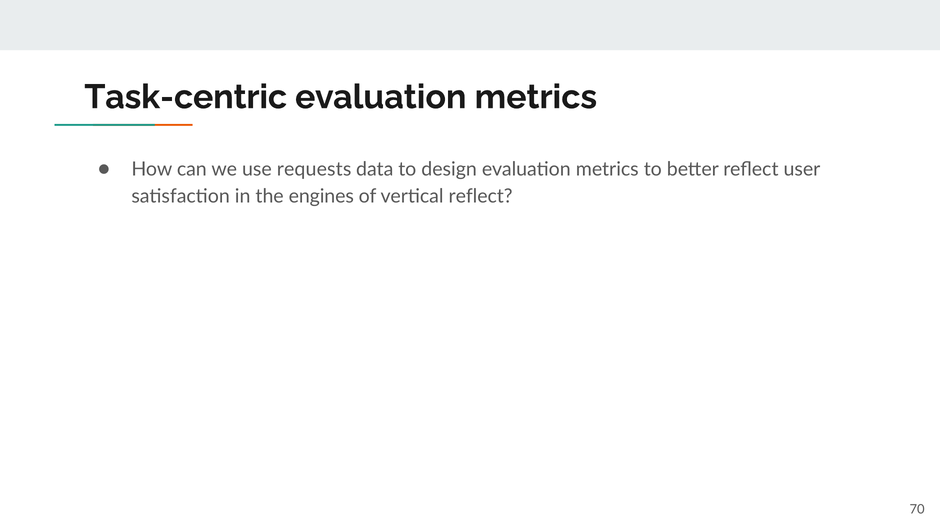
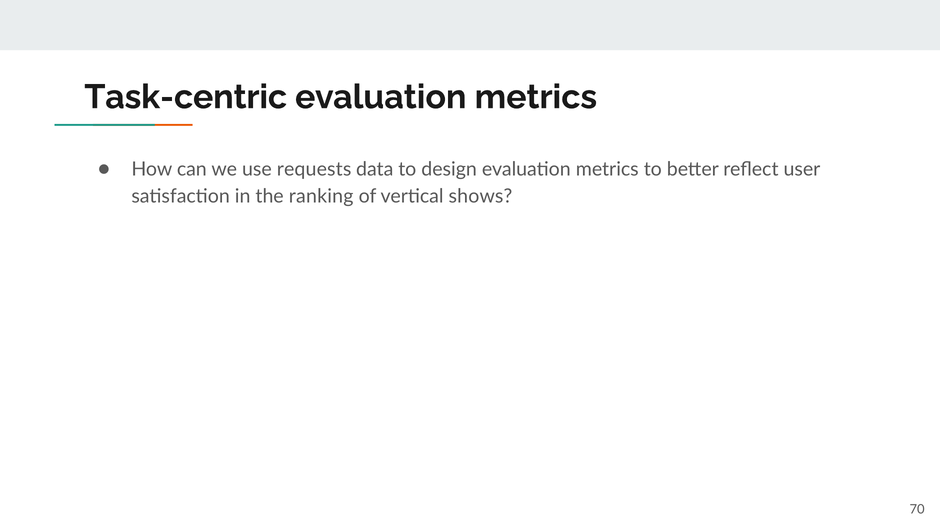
engines: engines -> ranking (321, 196)
vertical reflect: reflect -> shows (480, 196)
